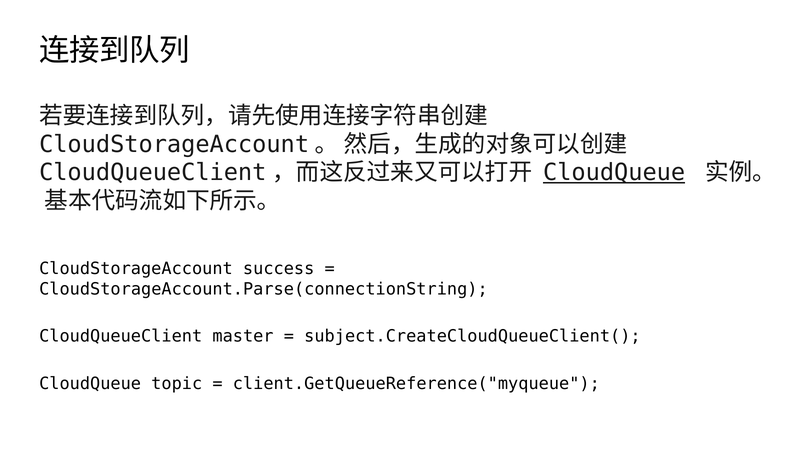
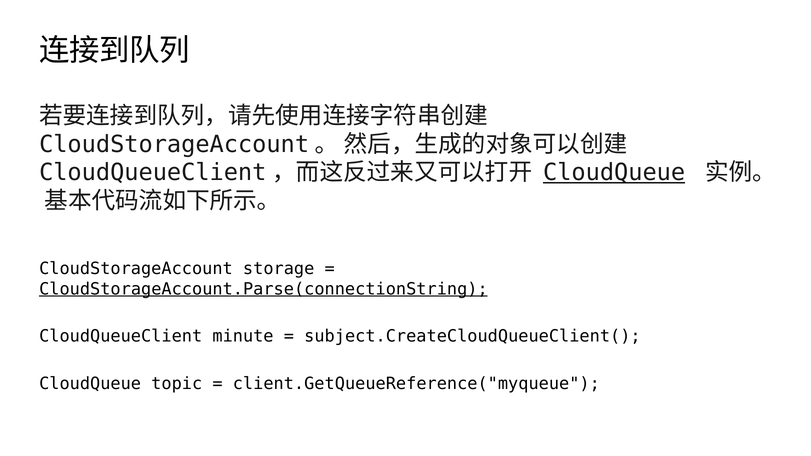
success: success -> storage (279, 269)
CloudStorageAccount.Parse(connectionString underline: none -> present (263, 289)
master: master -> minute (243, 336)
